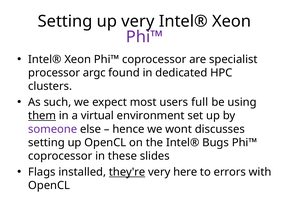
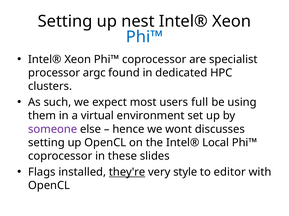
up very: very -> nest (138, 21)
Phi™ colour: purple -> blue (144, 37)
them underline: present -> none (42, 116)
Bugs: Bugs -> Local (216, 143)
here: here -> style (185, 173)
errors: errors -> editor (230, 173)
